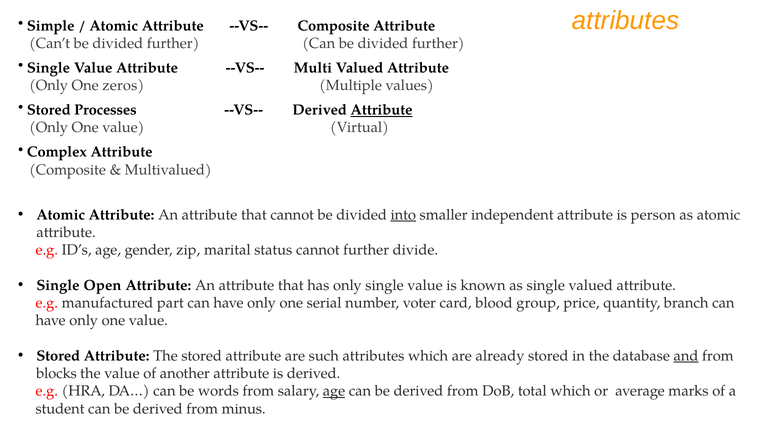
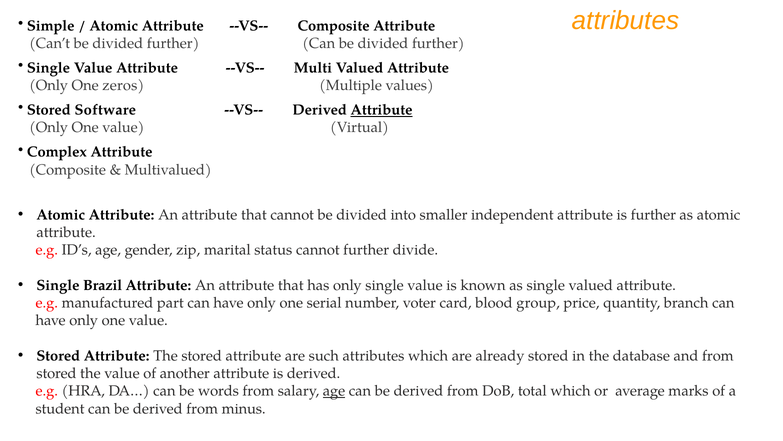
Processes: Processes -> Software (105, 110)
into underline: present -> none (403, 214)
is person: person -> further (653, 214)
Open: Open -> Brazil (103, 285)
and underline: present -> none (686, 355)
blocks: blocks -> stored (56, 373)
